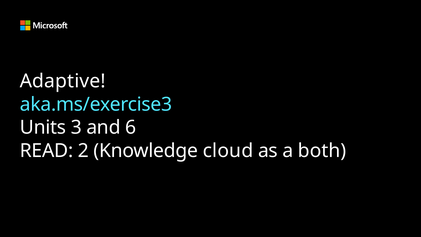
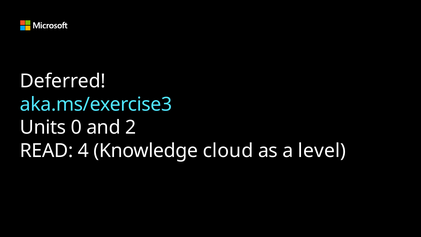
Adaptive: Adaptive -> Deferred (63, 81)
3: 3 -> 0 (76, 127)
6: 6 -> 2 (131, 127)
2: 2 -> 4 (83, 151)
both: both -> level (322, 151)
